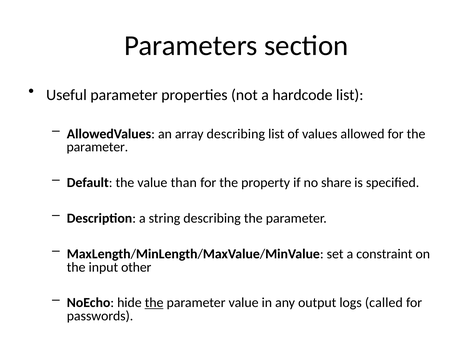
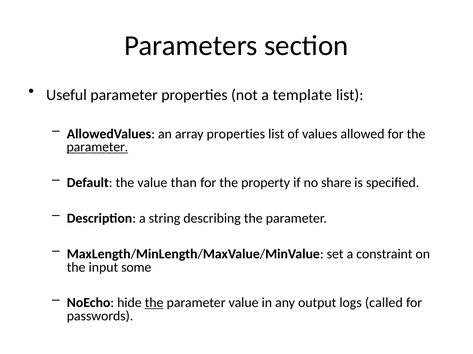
hardcode: hardcode -> template (302, 95)
array describing: describing -> properties (236, 134)
parameter underline: none -> present (97, 147)
other: other -> some (136, 268)
